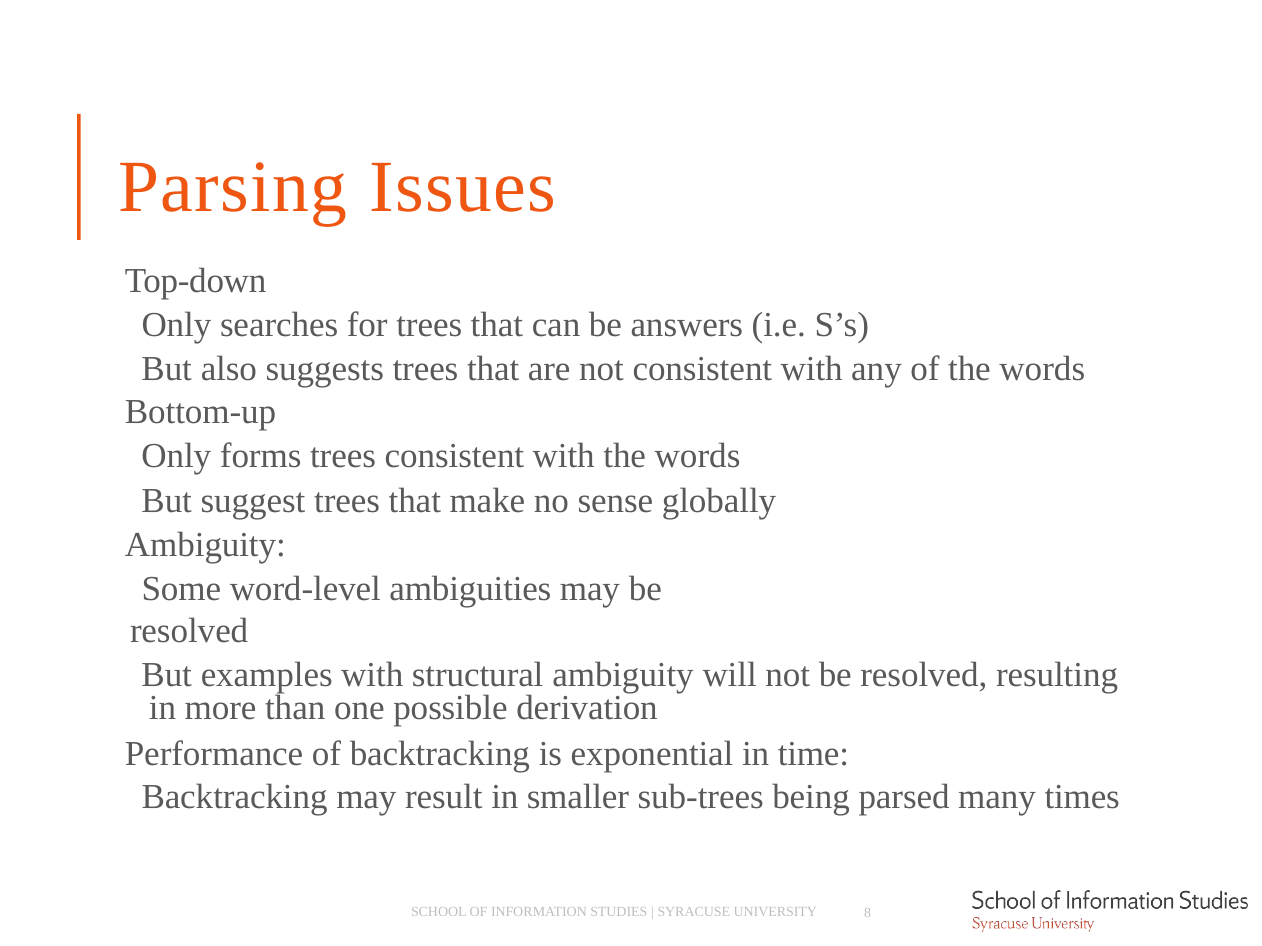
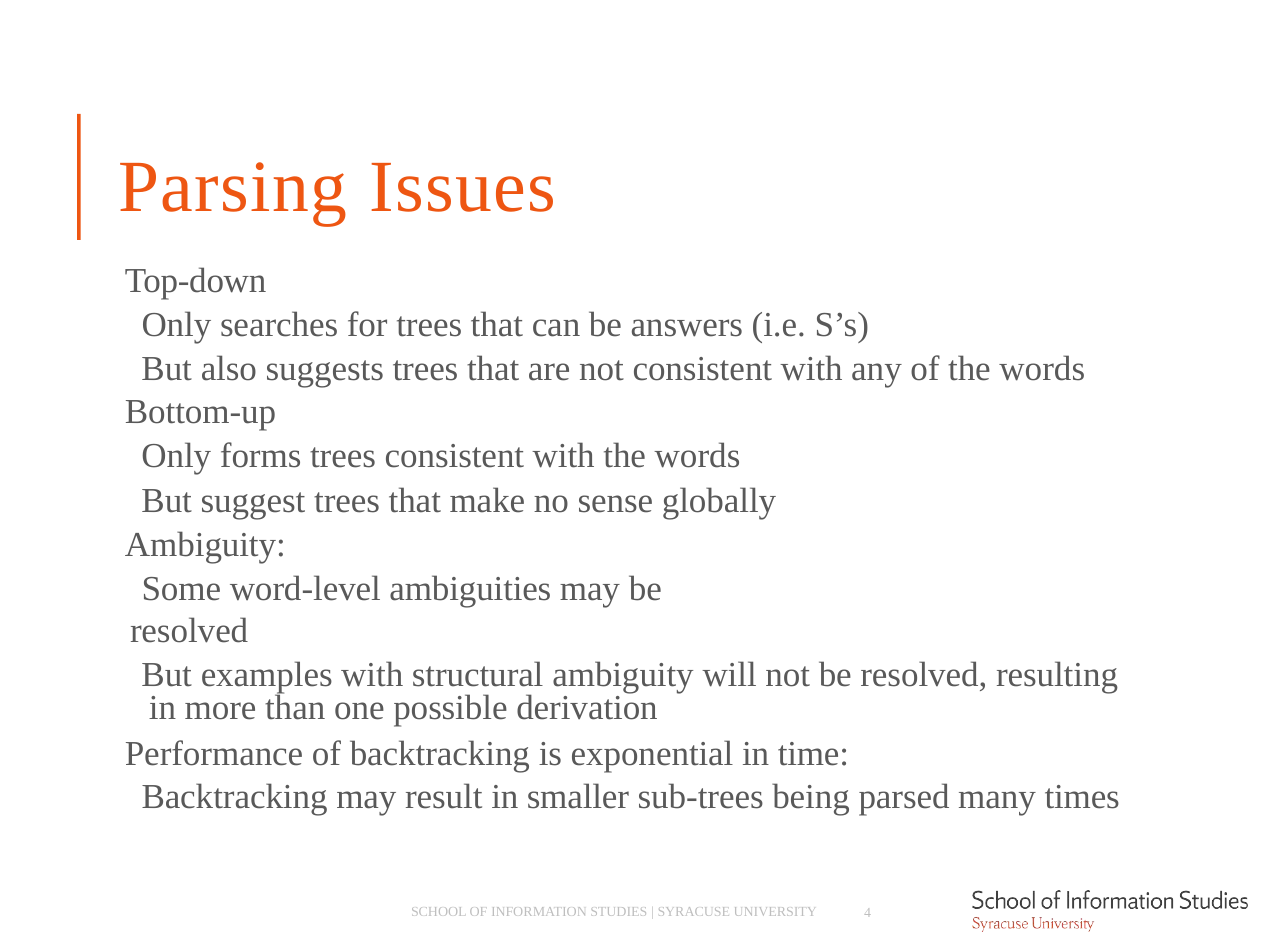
8: 8 -> 4 (868, 913)
